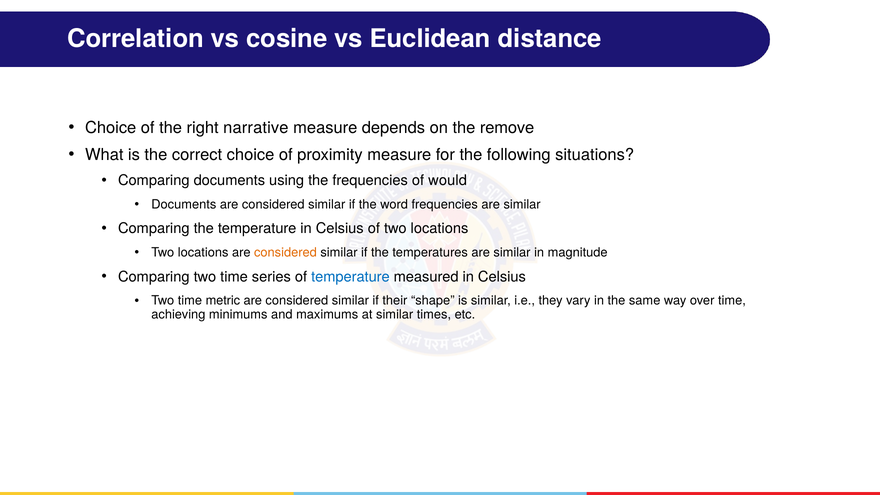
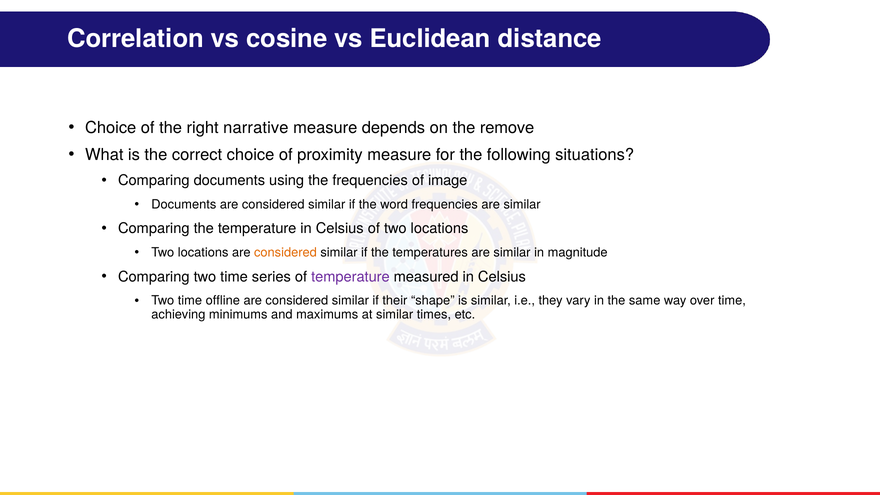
would: would -> image (448, 181)
temperature colour: blue -> purple (350, 277)
metric: metric -> offline (223, 301)
